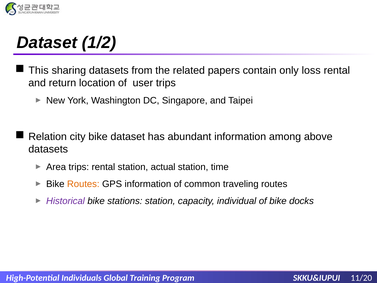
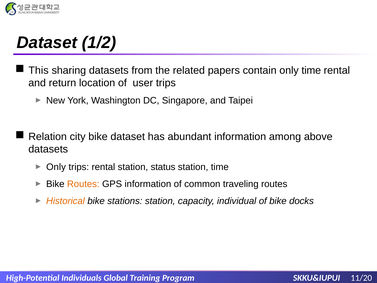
only loss: loss -> time (311, 70)
Area: Area -> Only (56, 167)
actual: actual -> status (163, 167)
Historical colour: purple -> orange (65, 201)
